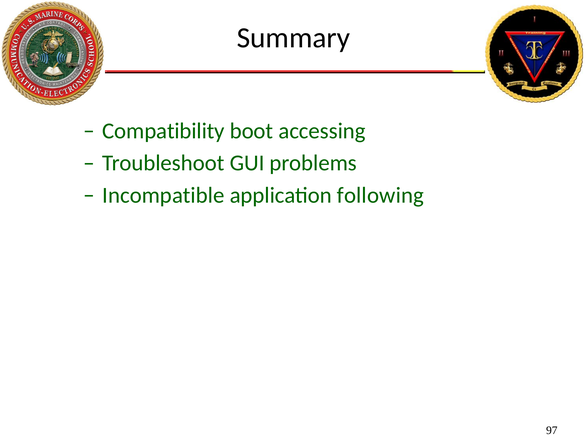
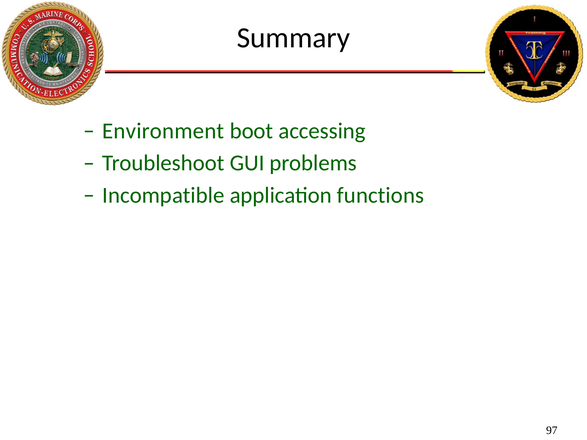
Compatibility: Compatibility -> Environment (163, 131)
following: following -> functions (380, 195)
